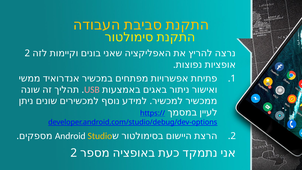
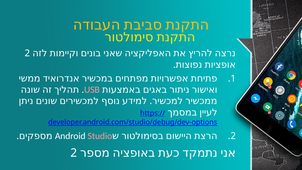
Studio colour: yellow -> pink (100, 136)
